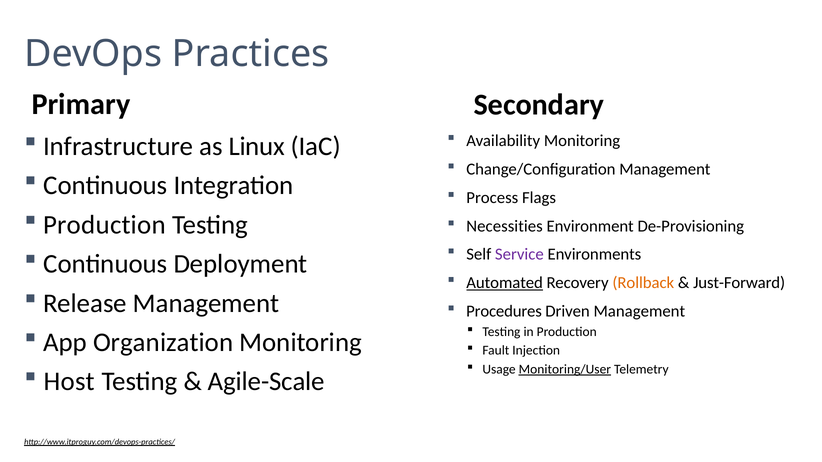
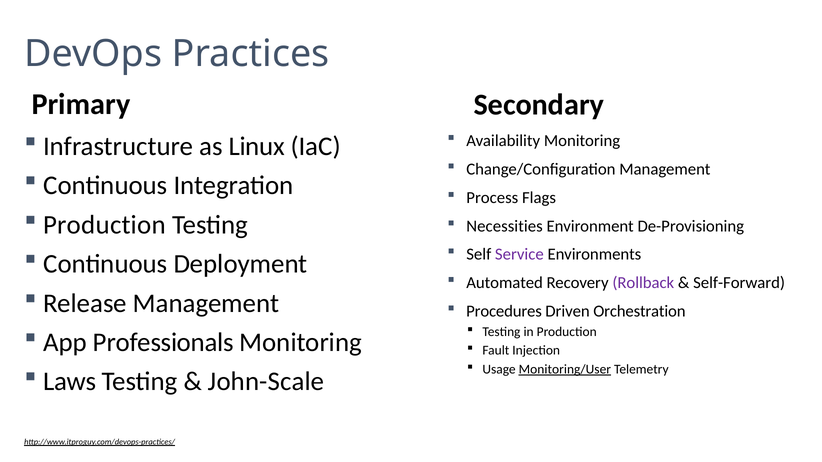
Automated underline: present -> none (505, 283)
Rollback colour: orange -> purple (643, 283)
Just-Forward: Just-Forward -> Self-Forward (739, 283)
Driven Management: Management -> Orchestration (639, 311)
Organization: Organization -> Professionals (163, 343)
Host: Host -> Laws (70, 382)
Agile-Scale: Agile-Scale -> John-Scale (266, 382)
